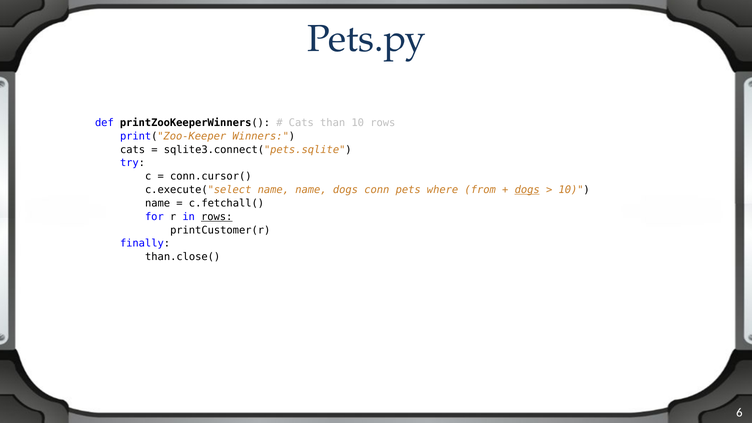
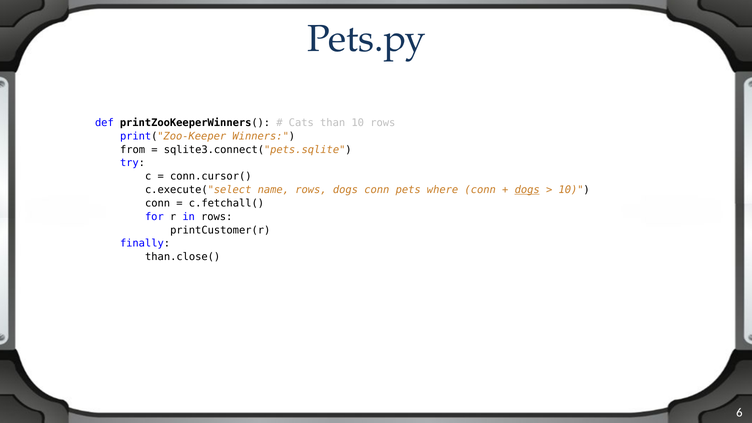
cats: cats -> from (133, 150)
name name: name -> rows (311, 190)
where from: from -> conn (480, 190)
name: name -> conn (158, 203)
rows underline: present -> none (217, 217)
